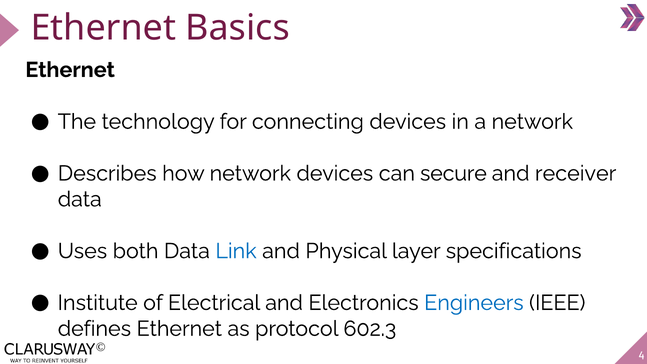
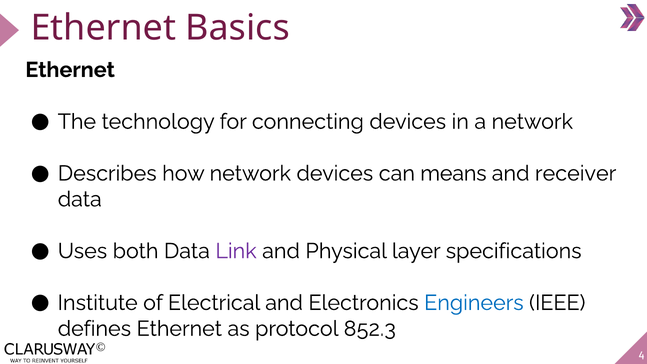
secure: secure -> means (453, 173)
Link colour: blue -> purple (236, 251)
602.3: 602.3 -> 852.3 (370, 329)
